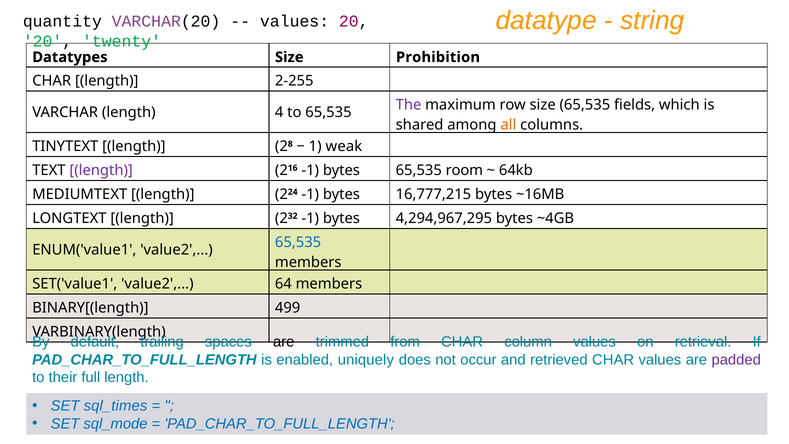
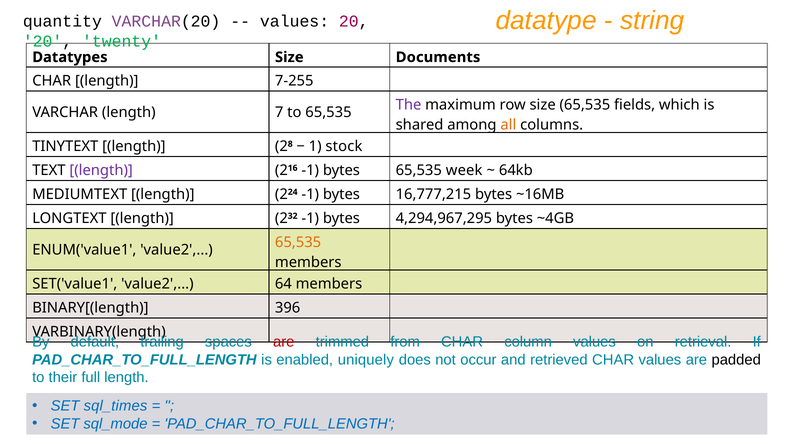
Prohibition: Prohibition -> Documents (438, 57)
2-255: 2-255 -> 7-255 (294, 81)
4: 4 -> 7 (279, 113)
weak: weak -> stock (344, 146)
room: room -> week (464, 170)
65,535 colour: blue -> orange (298, 242)
499: 499 -> 396 (288, 308)
are colour: black -> red (284, 342)
padded colour: purple -> black (736, 360)
